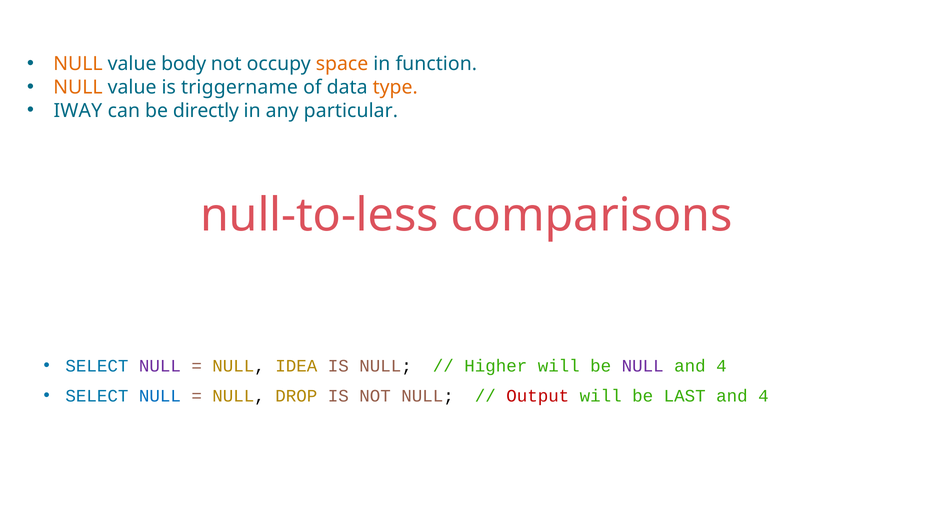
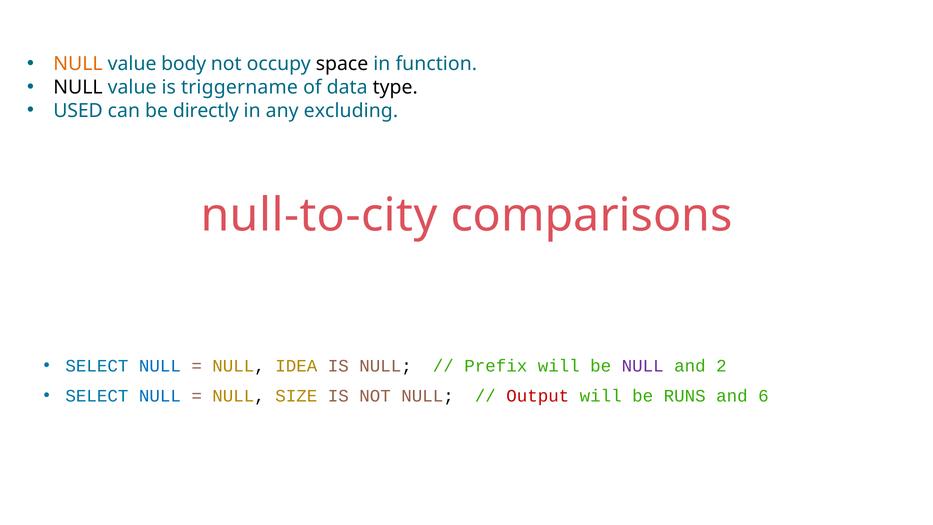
space colour: orange -> black (342, 64)
NULL colour: orange -> black (78, 87)
type colour: orange -> black (395, 87)
IWAY: IWAY -> USED (78, 111)
particular: particular -> excluding (351, 111)
null-to-less: null-to-less -> null-to-city (319, 215)
NULL colour: purple -> blue (160, 366)
Higher: Higher -> Prefix (496, 366)
4: 4 -> 2 (721, 366)
DROP: DROP -> SIZE (296, 396)
LAST: LAST -> RUNS (685, 396)
4: 4 -> 6 (763, 396)
